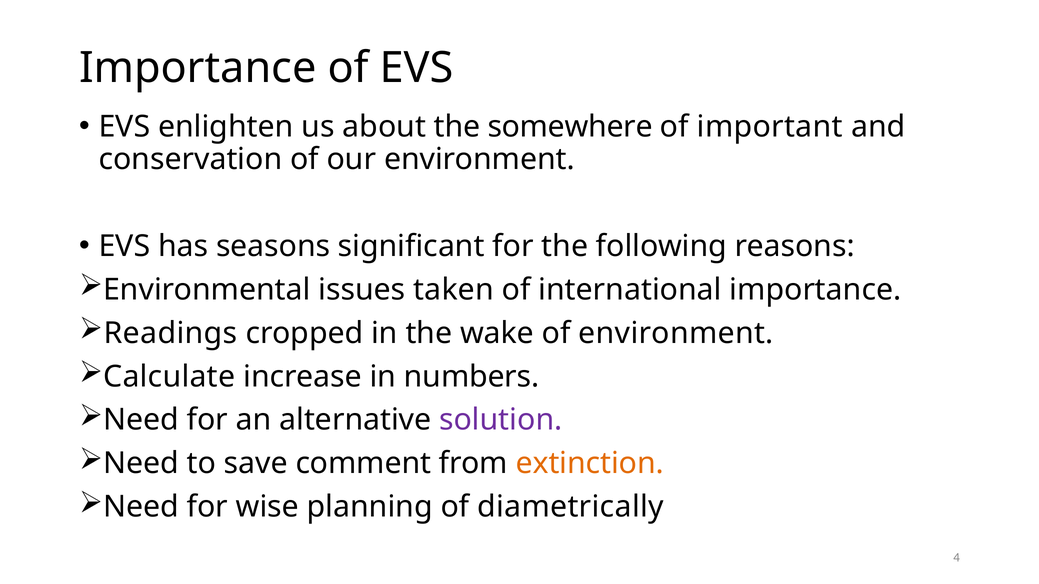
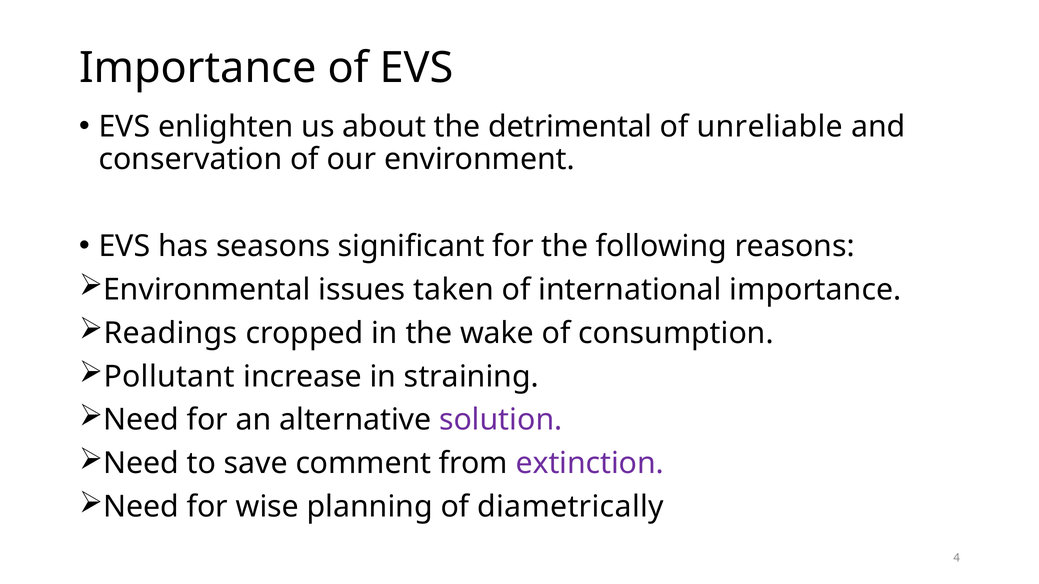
somewhere: somewhere -> detrimental (570, 127)
important: important -> unreliable (770, 127)
of environment: environment -> consumption (676, 333)
Calculate: Calculate -> Pollutant (169, 377)
numbers: numbers -> straining (471, 377)
extinction colour: orange -> purple (590, 464)
